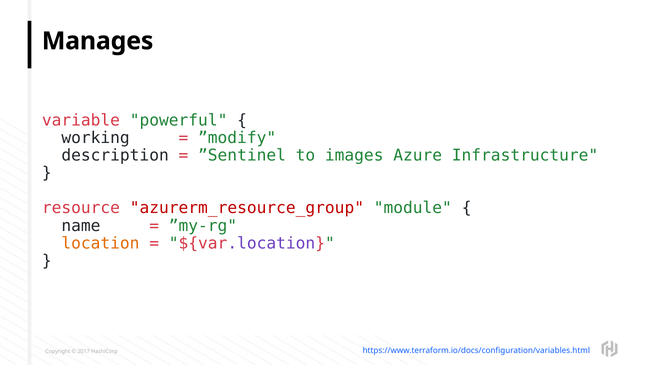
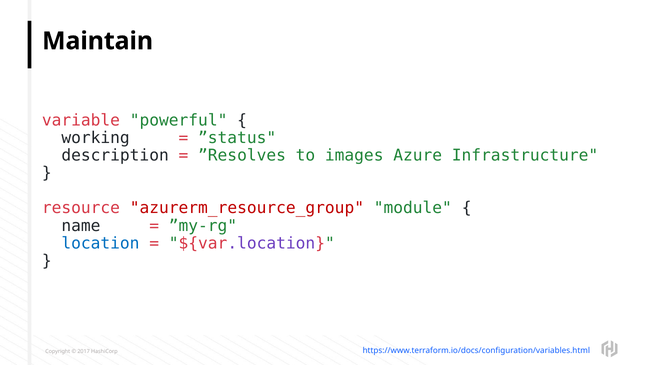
Manages: Manages -> Maintain (98, 41)
”modify: ”modify -> ”status (237, 138)
”Sentinel: ”Sentinel -> ”Resolves (242, 156)
location colour: orange -> blue (100, 243)
